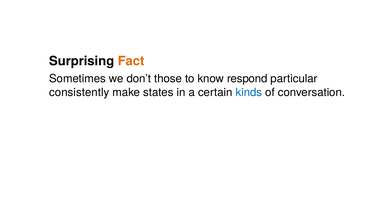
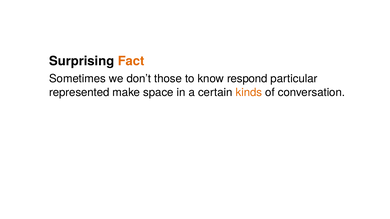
consistently: consistently -> represented (79, 93)
states: states -> space (158, 93)
kinds colour: blue -> orange (249, 93)
